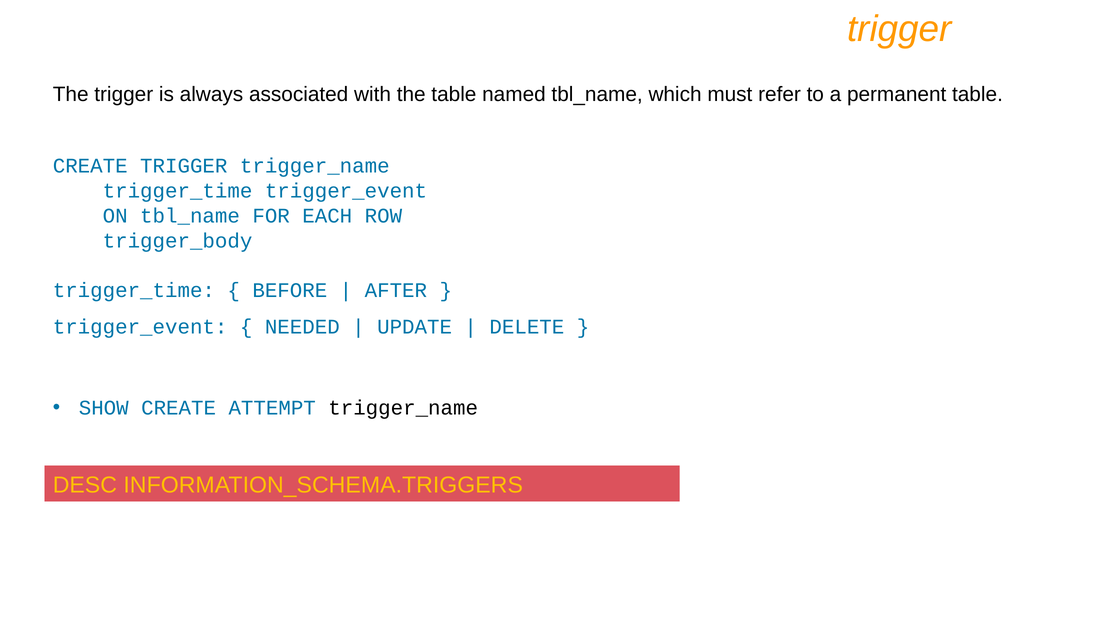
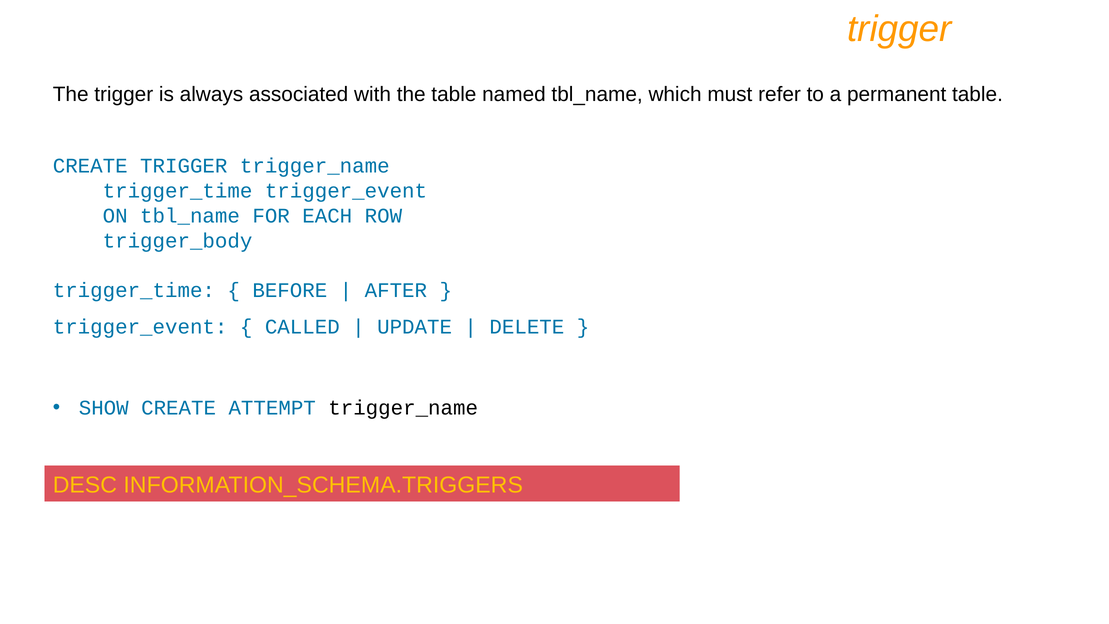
NEEDED: NEEDED -> CALLED (302, 327)
